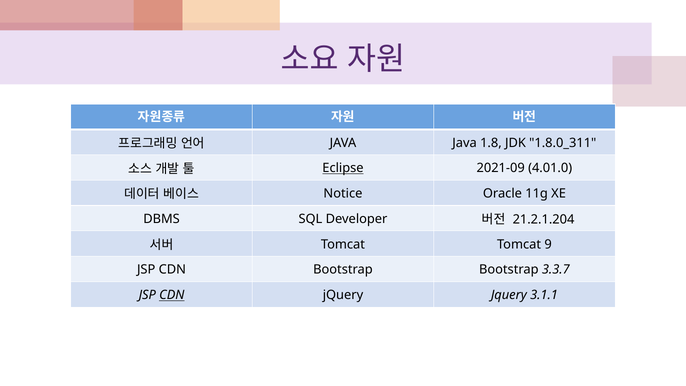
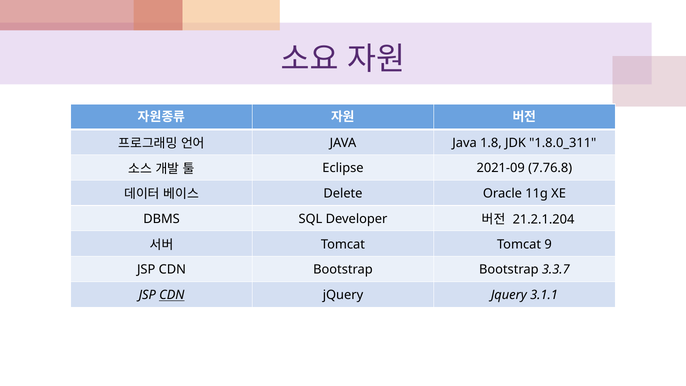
Eclipse underline: present -> none (343, 168)
4.01.0: 4.01.0 -> 7.76.8 (550, 168)
Notice: Notice -> Delete (343, 193)
